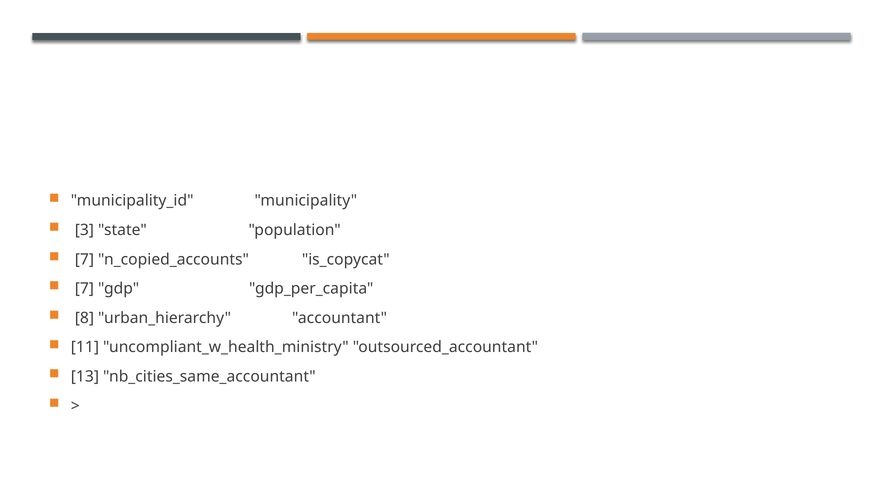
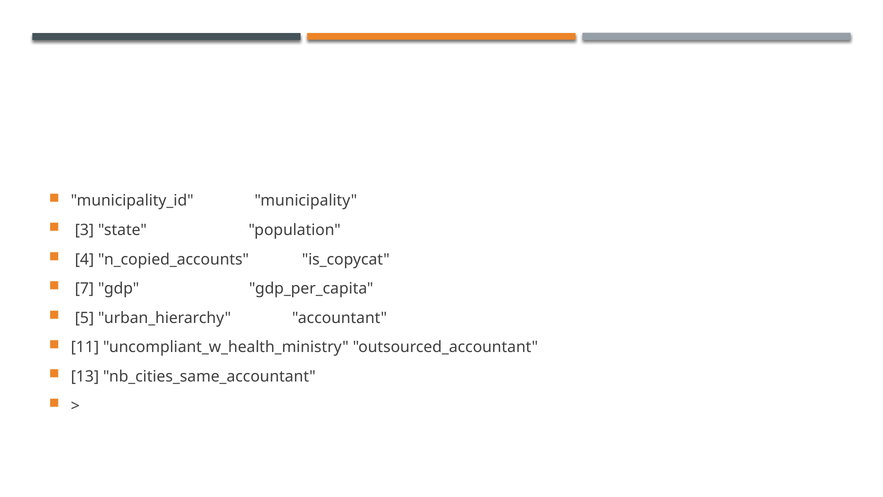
7: 7 -> 4 (84, 259)
8: 8 -> 5 (84, 318)
